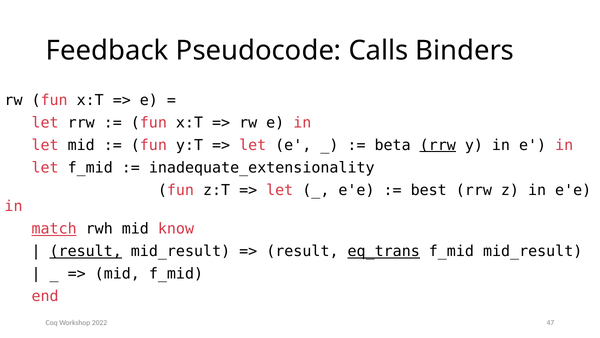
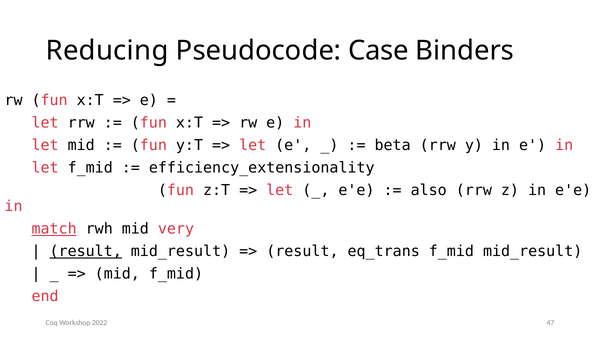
Feedback: Feedback -> Reducing (107, 50)
Calls: Calls -> Case (378, 50)
rrw underline: present -> none (438, 145)
inadequate_extensionality: inadequate_extensionality -> efficiency_extensionality (262, 167)
best: best -> also (429, 190)
know: know -> very (176, 229)
eq_trans underline: present -> none (384, 251)
